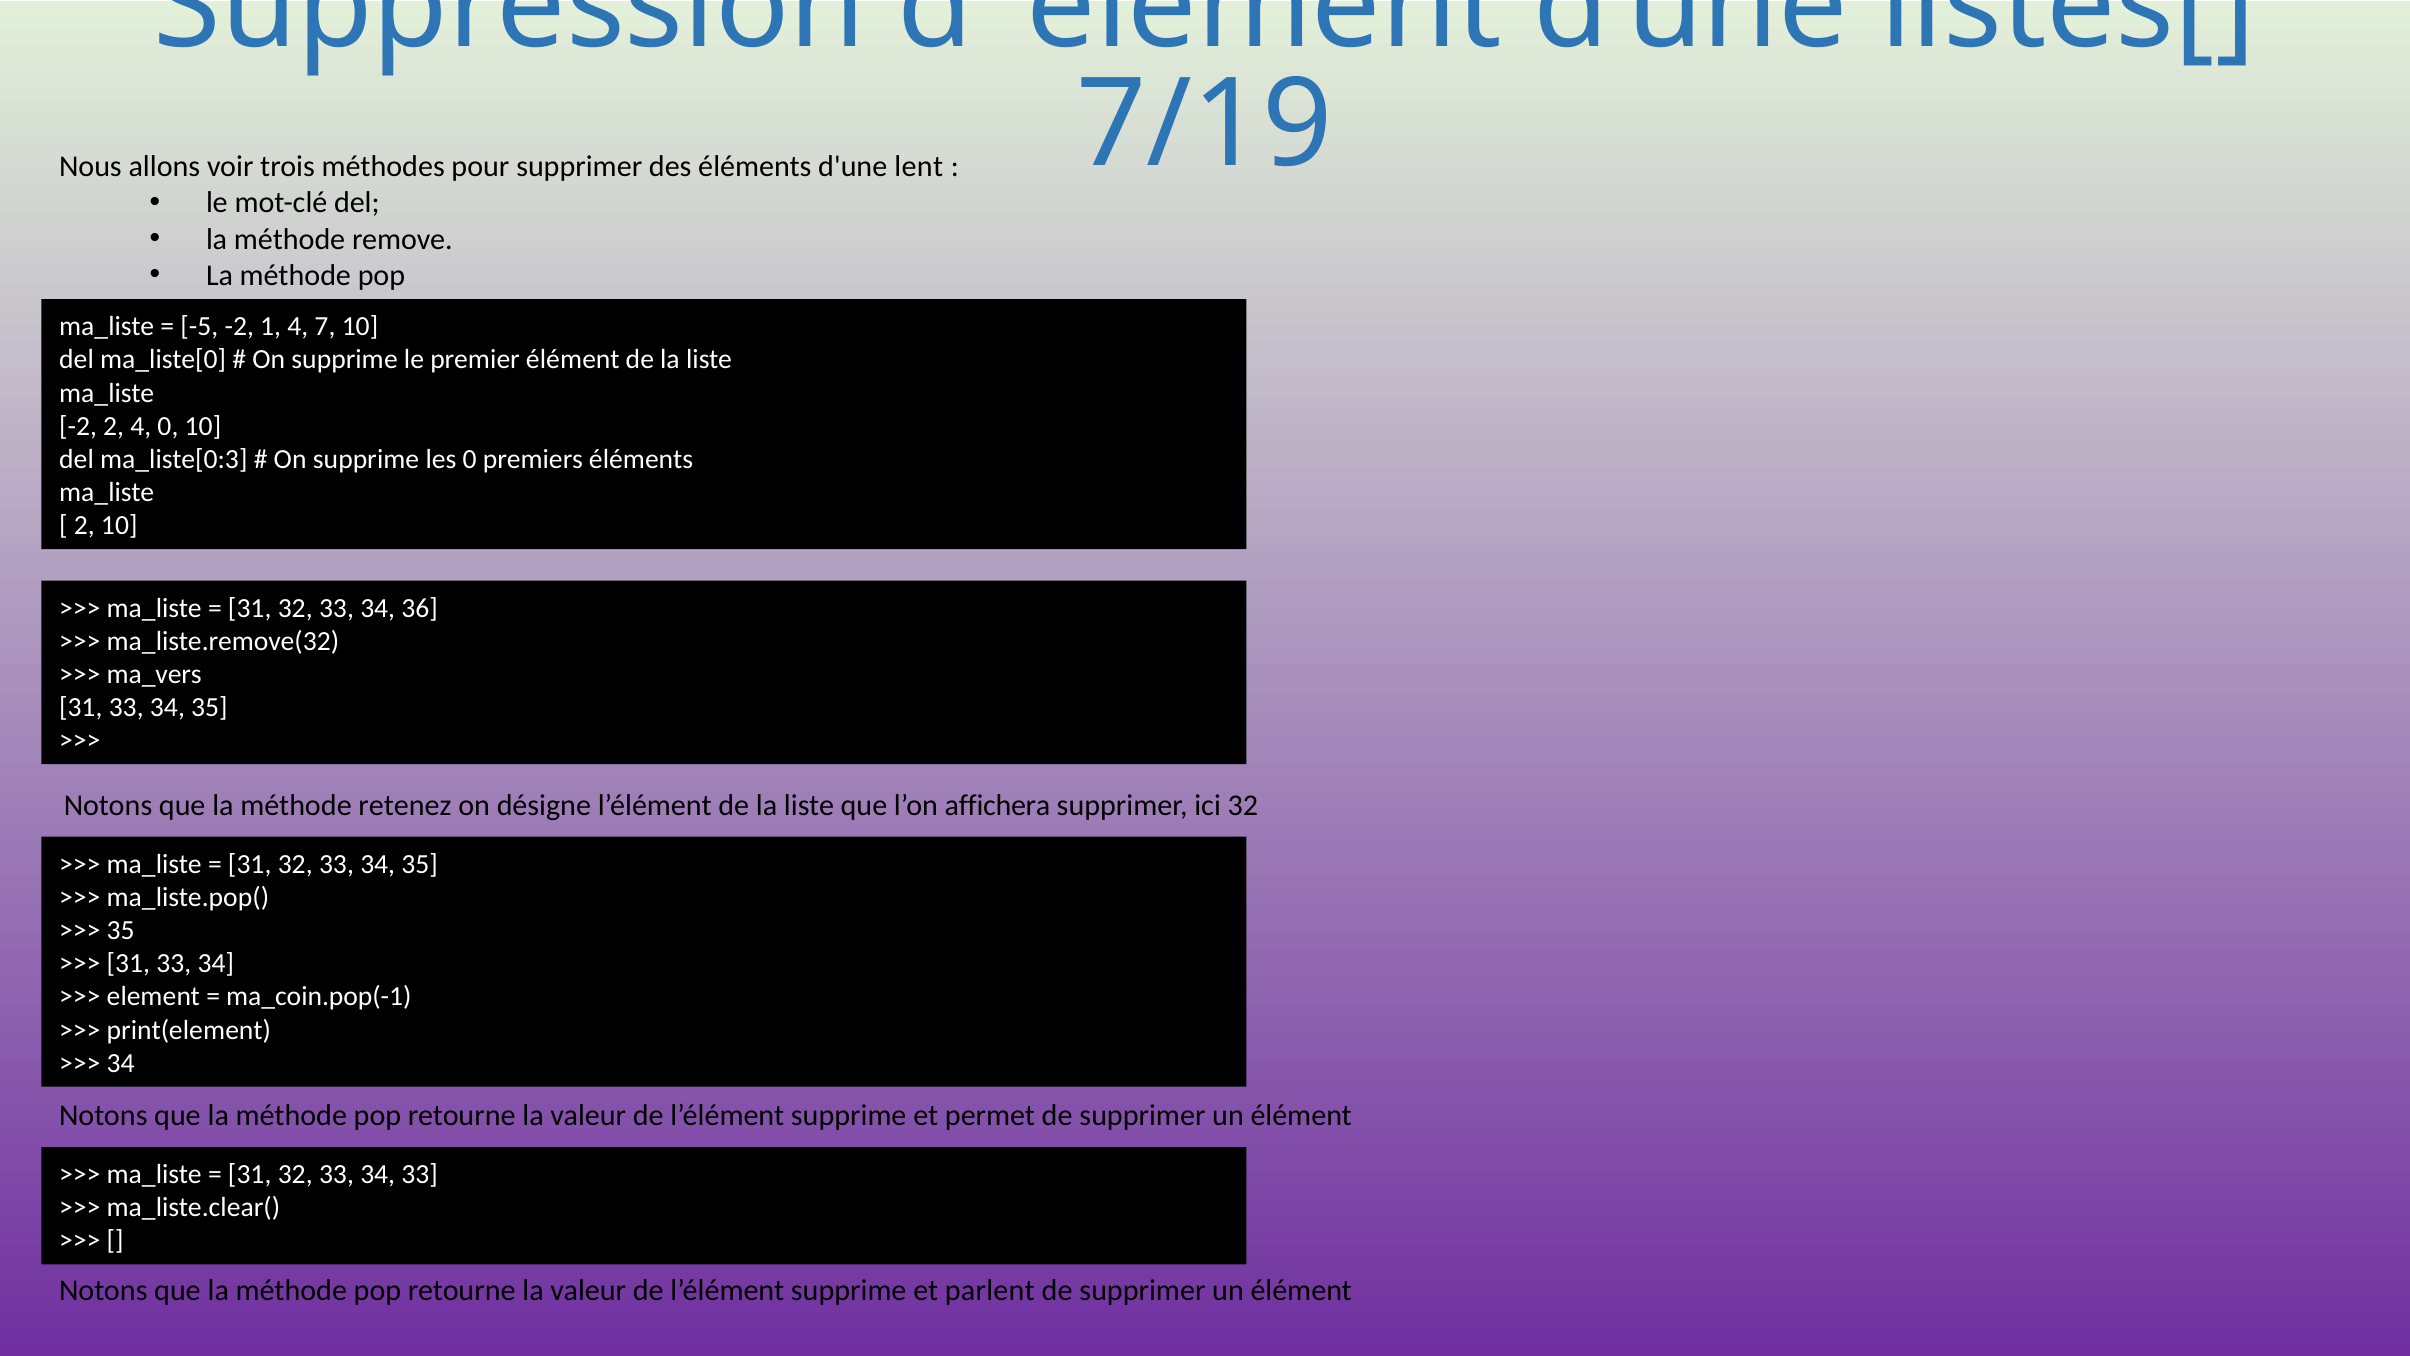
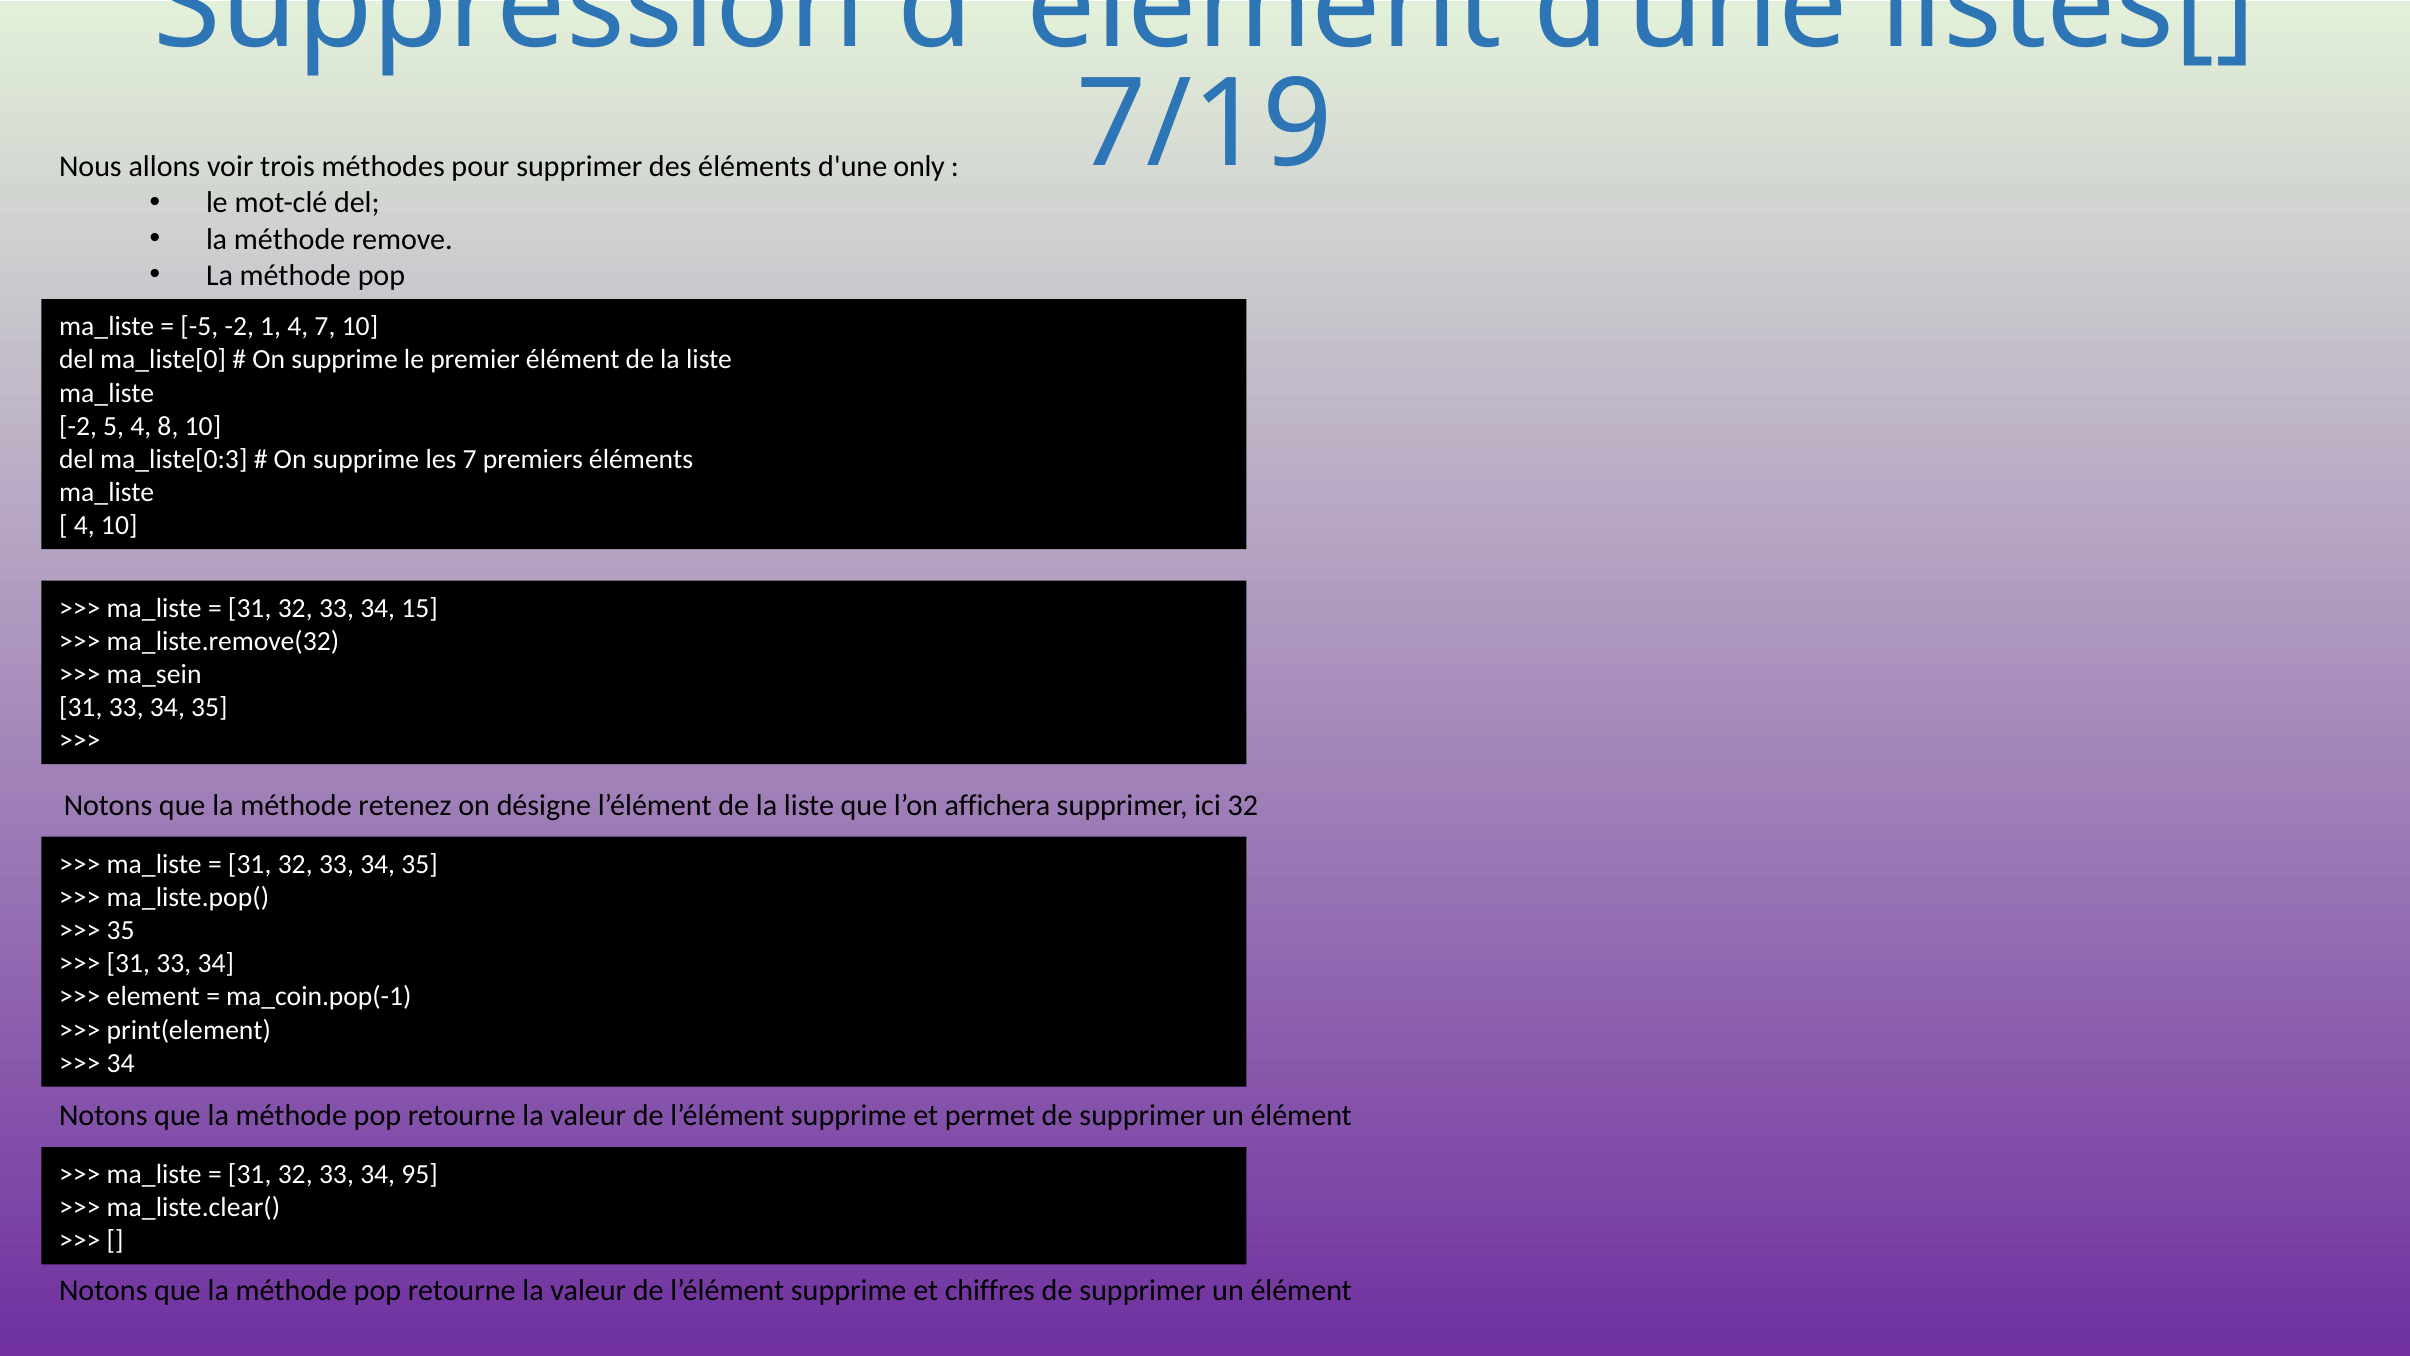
lent: lent -> only (919, 167)
-2 2: 2 -> 5 (114, 426)
4 0: 0 -> 8 (168, 426)
les 0: 0 -> 7 (470, 459)
2: 2 -> 4 (84, 525)
36: 36 -> 15 (420, 608)
ma_vers: ma_vers -> ma_sein (154, 674)
34 33: 33 -> 95 (420, 1174)
parlent: parlent -> chiffres (990, 1290)
